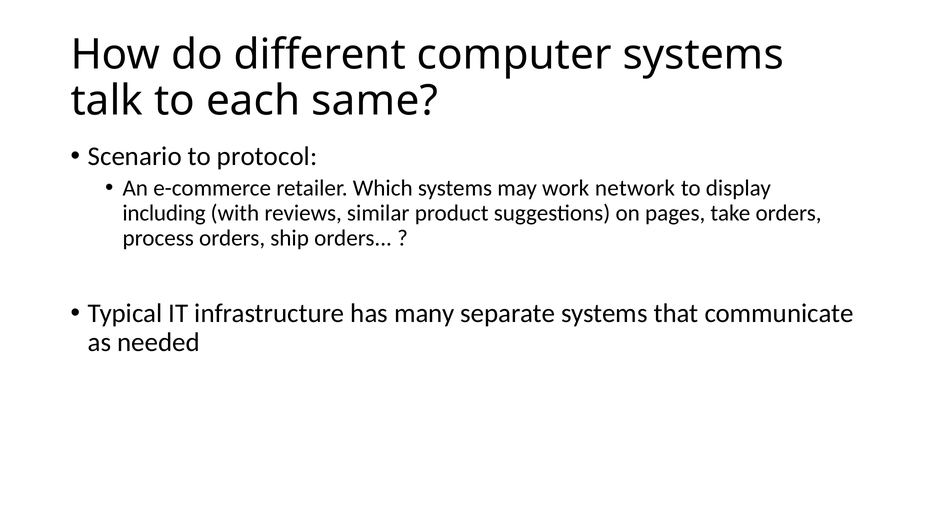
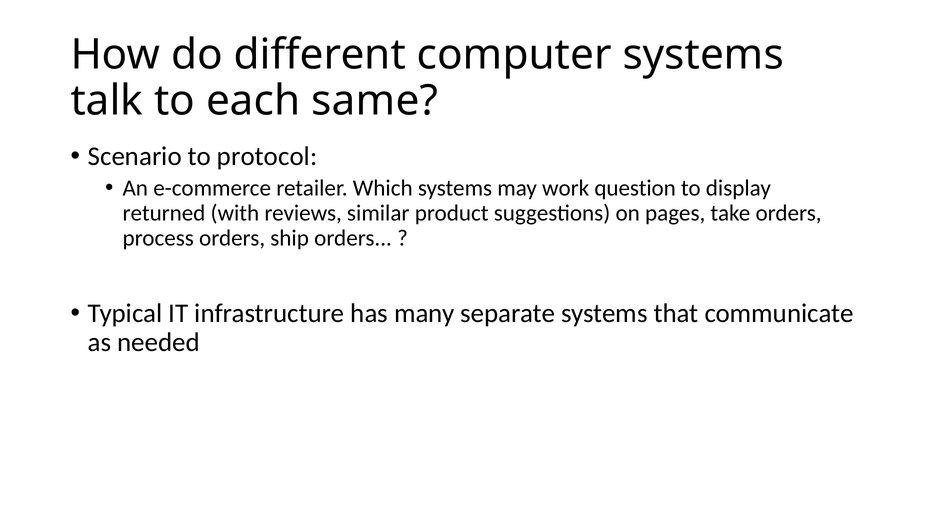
network: network -> question (635, 188)
including: including -> returned (164, 213)
